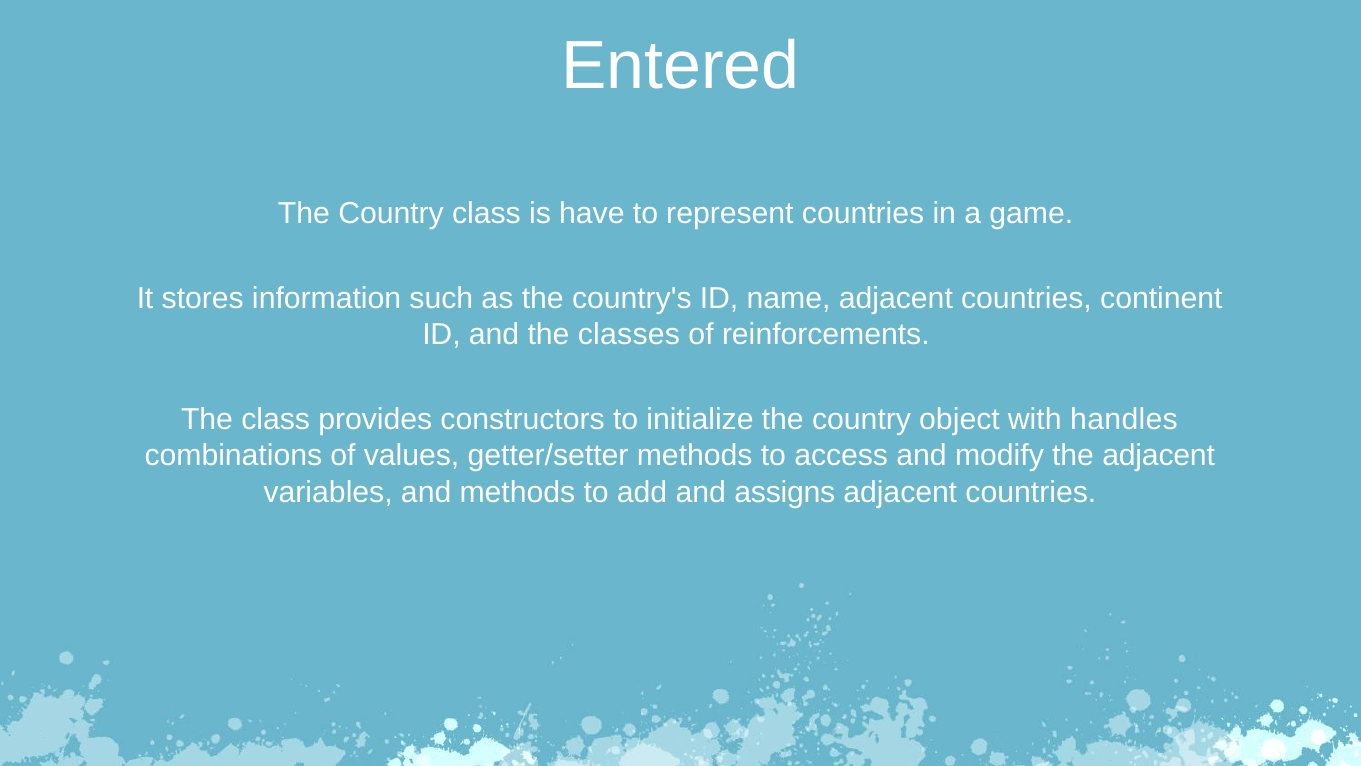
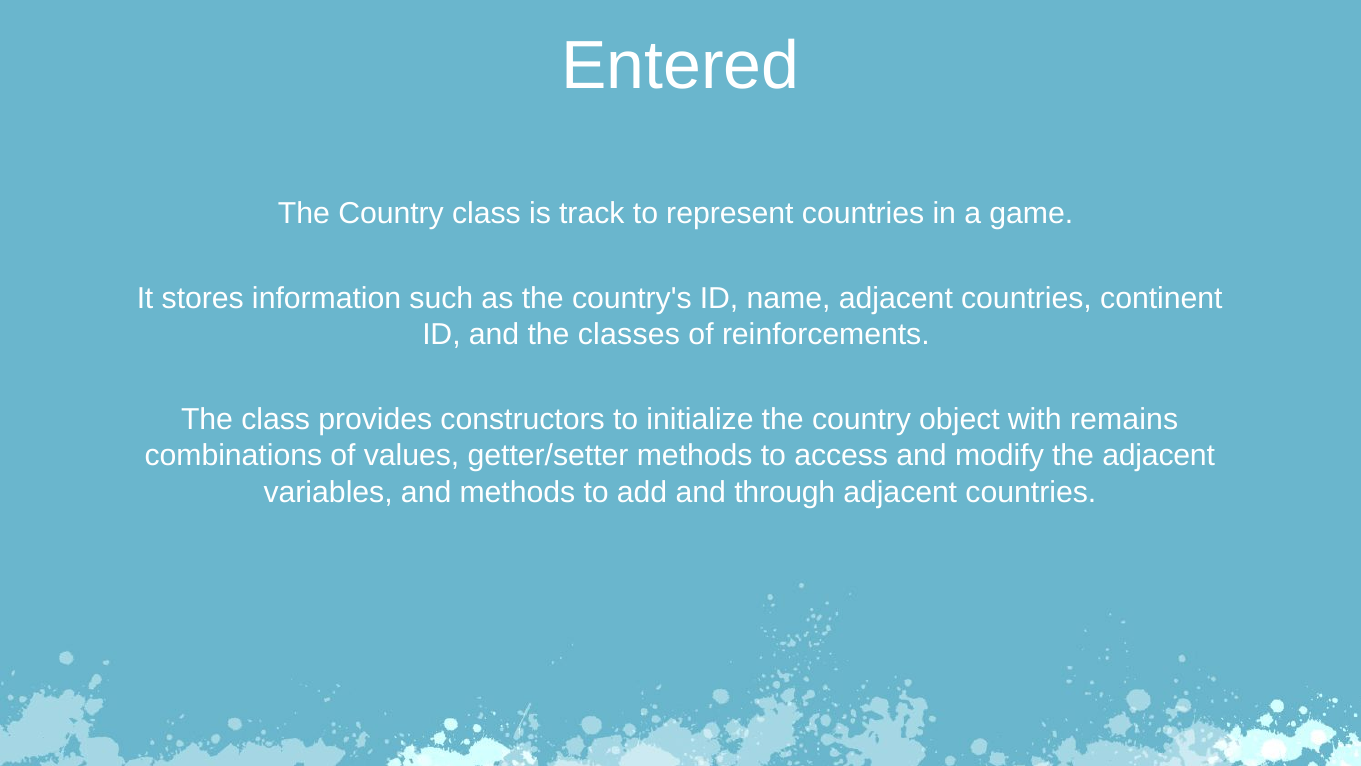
have: have -> track (592, 214)
handles: handles -> remains (1124, 419)
assigns: assigns -> through (785, 492)
